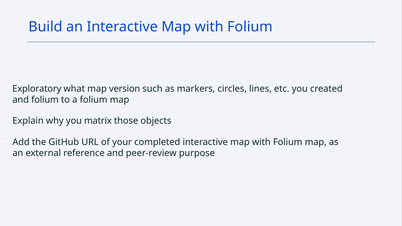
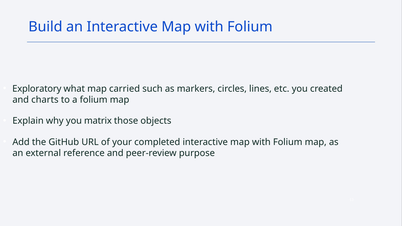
version: version -> carried (125, 89)
and folium: folium -> charts (45, 100)
